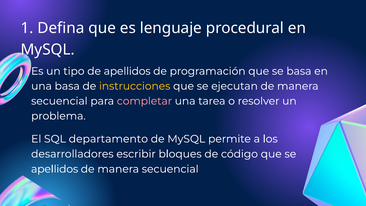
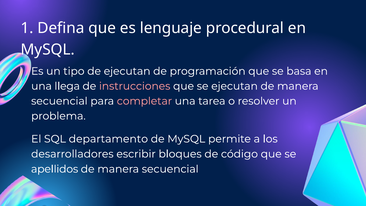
de apellidos: apellidos -> ejecutan (127, 71)
una basa: basa -> llega (67, 86)
instrucciones colour: yellow -> pink (135, 86)
